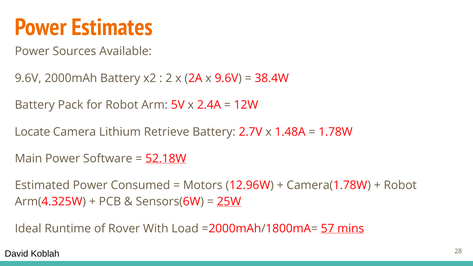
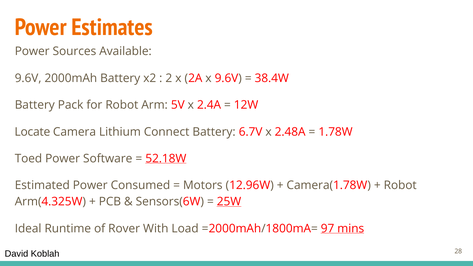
Retrieve: Retrieve -> Connect (167, 132)
2.7V: 2.7V -> 6.7V (251, 132)
1.48A: 1.48A -> 2.48A (290, 132)
Main: Main -> Toed (28, 159)
57: 57 -> 97 (328, 229)
